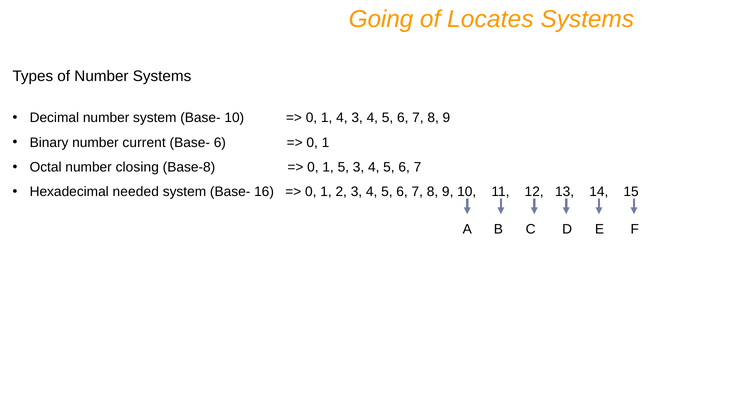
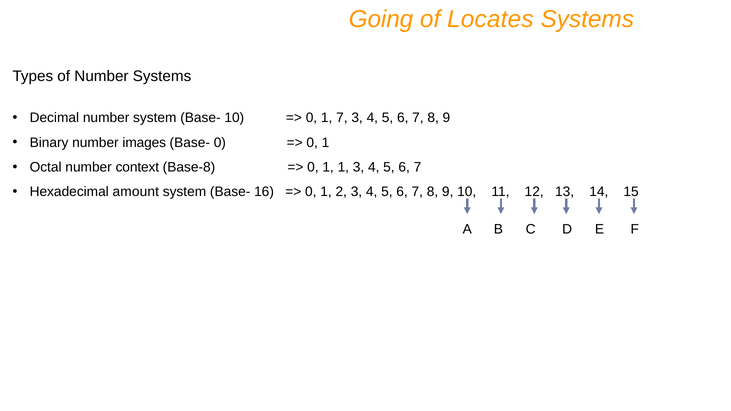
1 4: 4 -> 7 (342, 118)
current: current -> images (144, 143)
Base- 6: 6 -> 0 (220, 143)
closing: closing -> context (137, 167)
1 5: 5 -> 1 (343, 167)
needed: needed -> amount (136, 192)
